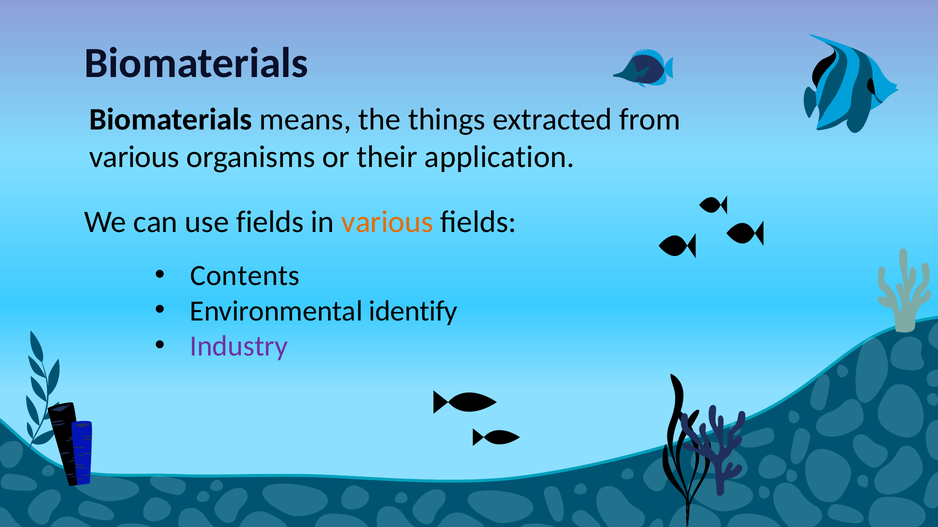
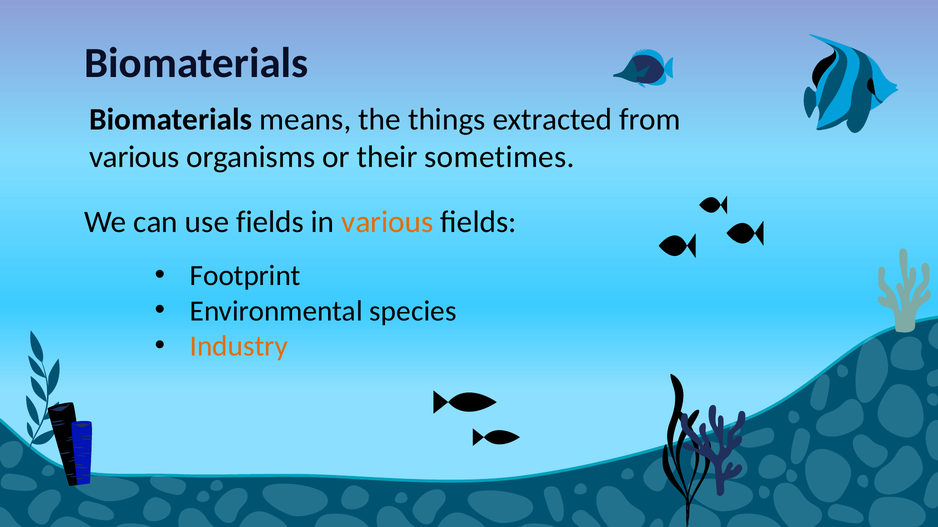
application: application -> sometimes (500, 157)
Contents: Contents -> Footprint (245, 276)
identify: identify -> species (413, 311)
Industry colour: purple -> orange (239, 346)
